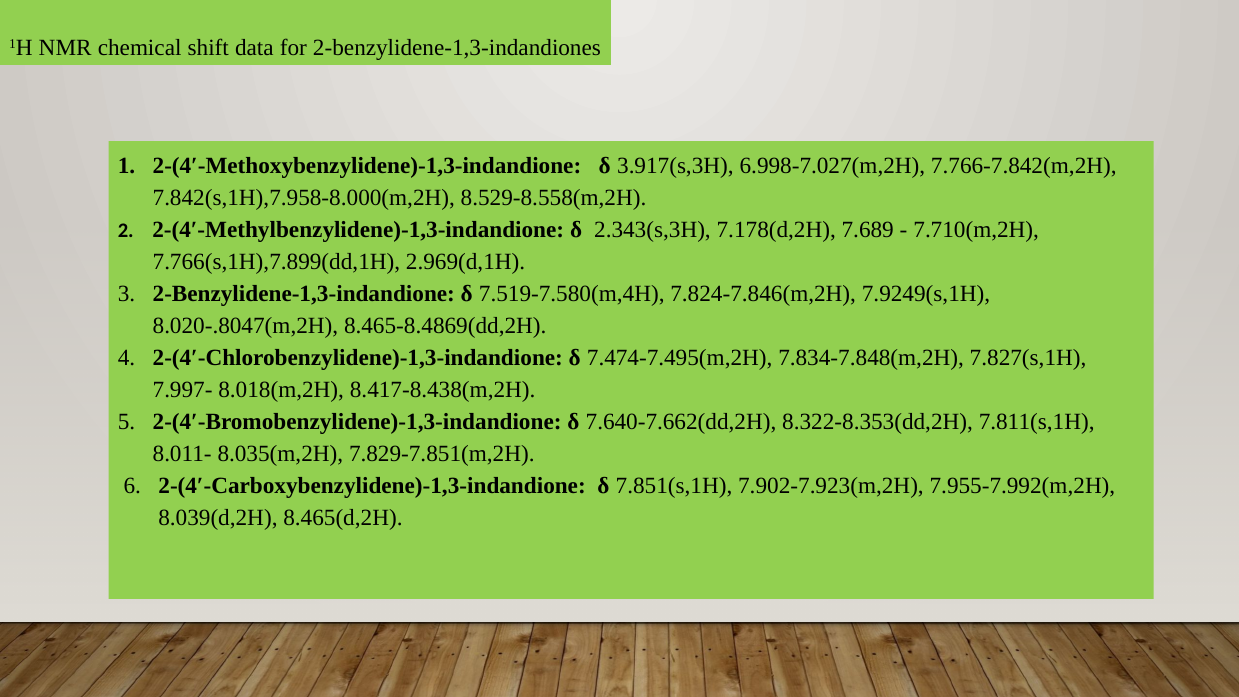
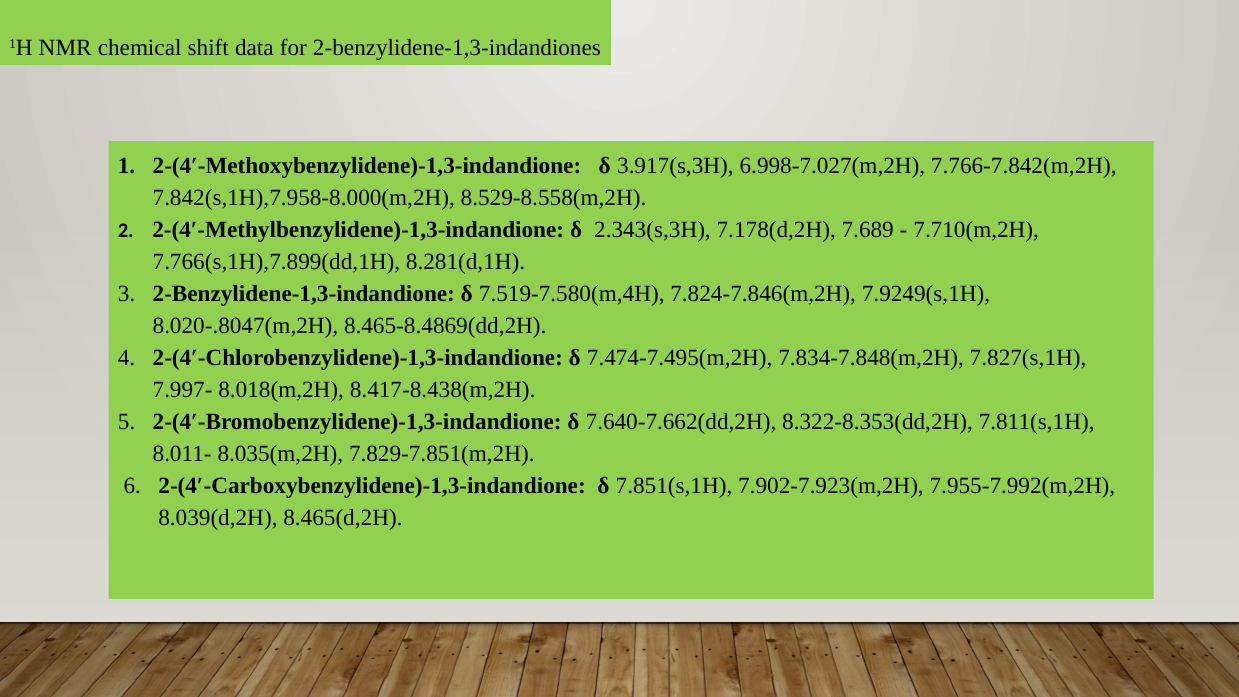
2.969(d,1H: 2.969(d,1H -> 8.281(d,1H (466, 262)
